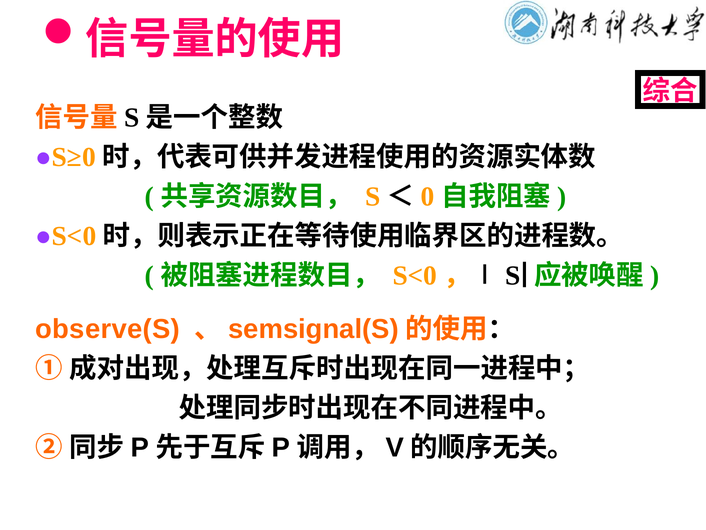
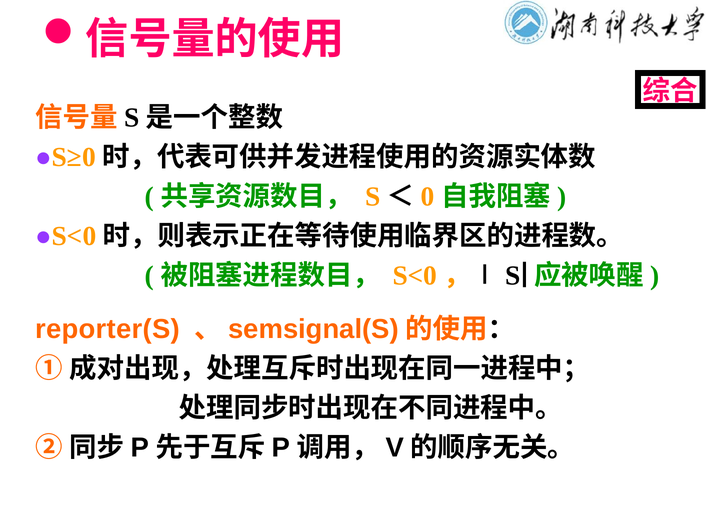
observe(S: observe(S -> reporter(S (108, 329)
